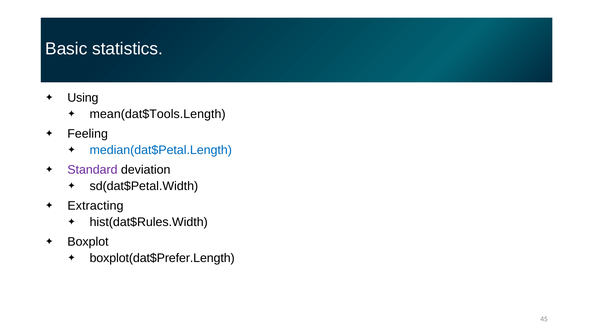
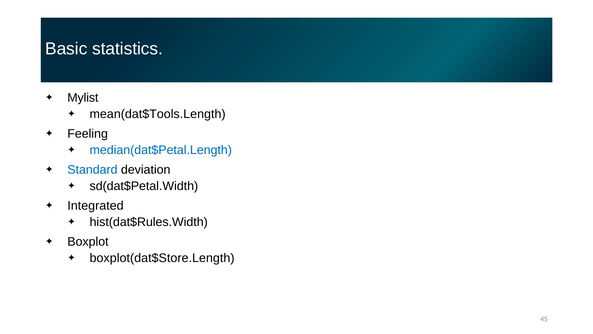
Using: Using -> Mylist (83, 98)
Standard colour: purple -> blue (92, 169)
Extracting: Extracting -> Integrated (95, 205)
boxplot(dat$Prefer.Length: boxplot(dat$Prefer.Length -> boxplot(dat$Store.Length (162, 258)
